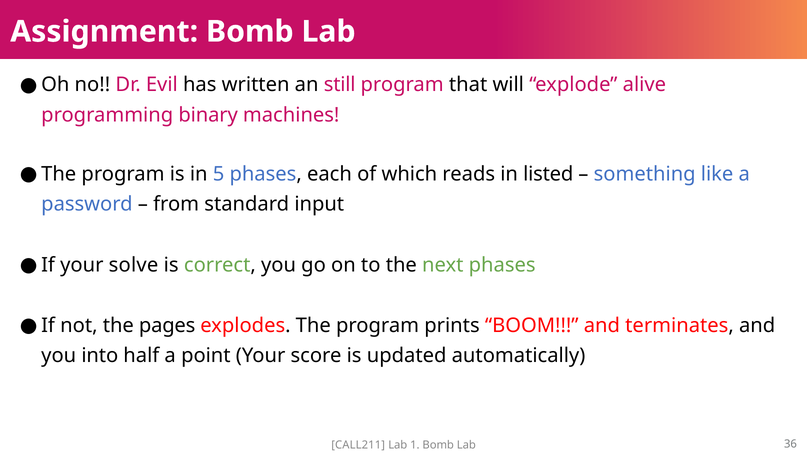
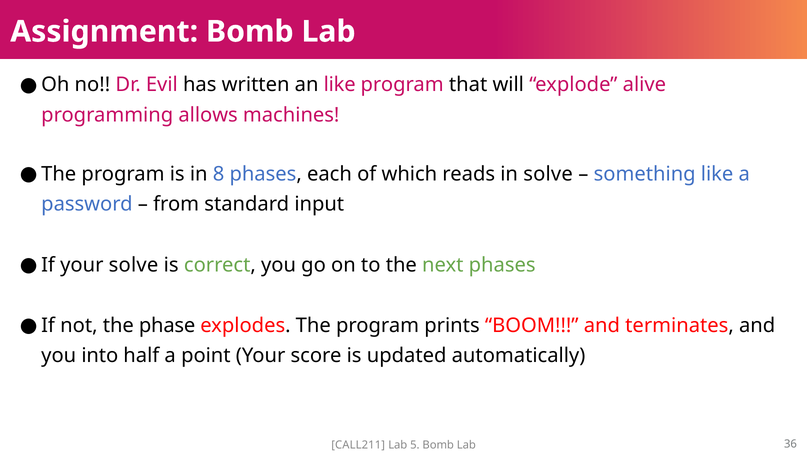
an still: still -> like (340, 85)
binary: binary -> allows (208, 115)
5: 5 -> 8 (219, 174)
in listed: listed -> solve (548, 174)
pages: pages -> phase (167, 325)
1: 1 -> 5 (415, 445)
